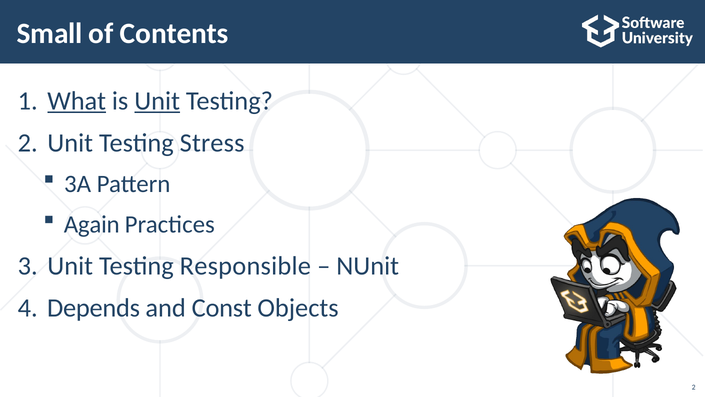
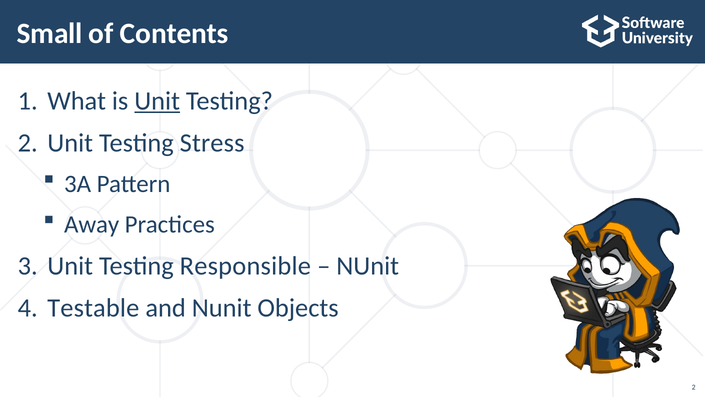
What underline: present -> none (77, 101)
Again: Again -> Away (92, 224)
Depends: Depends -> Testable (93, 308)
and Const: Const -> Nunit (222, 308)
